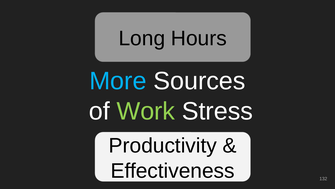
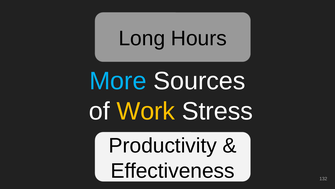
Work colour: light green -> yellow (146, 111)
